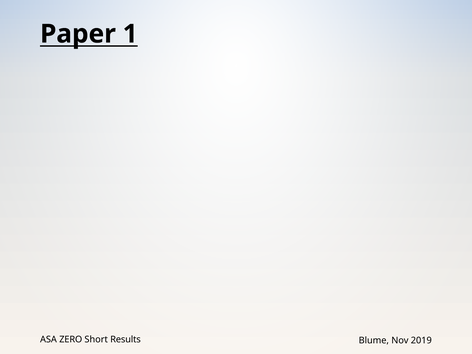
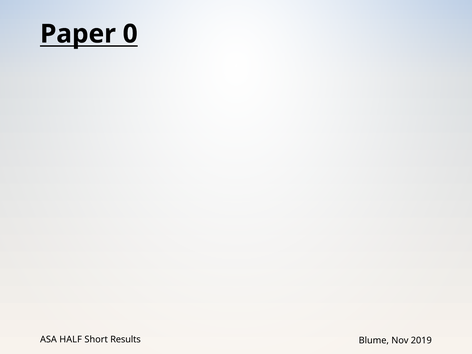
1: 1 -> 0 (130, 34)
ZERO: ZERO -> HALF (71, 340)
